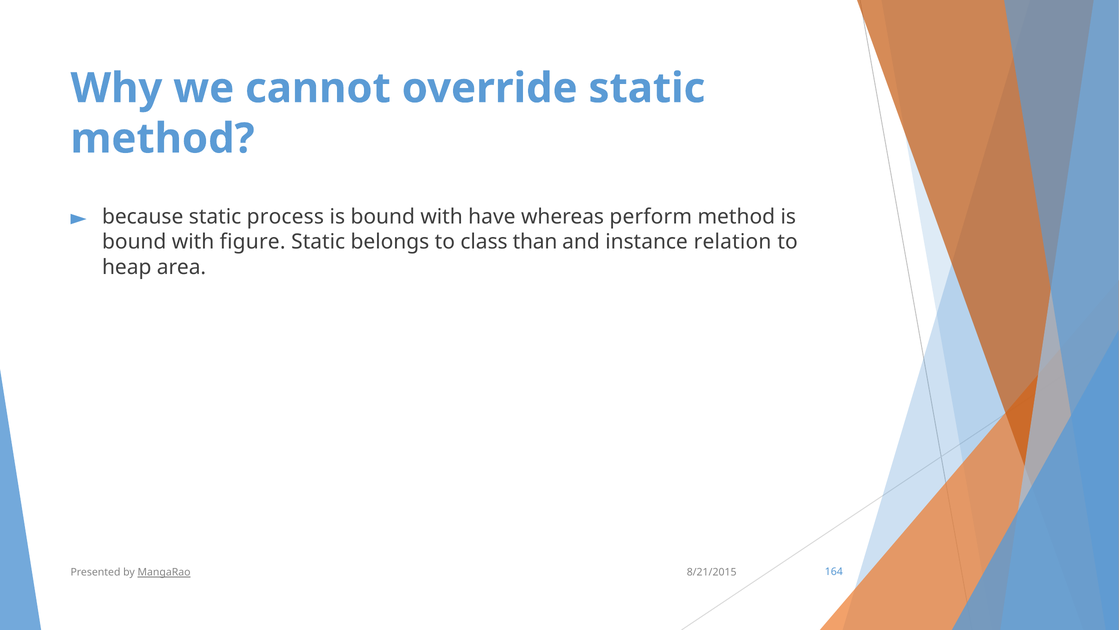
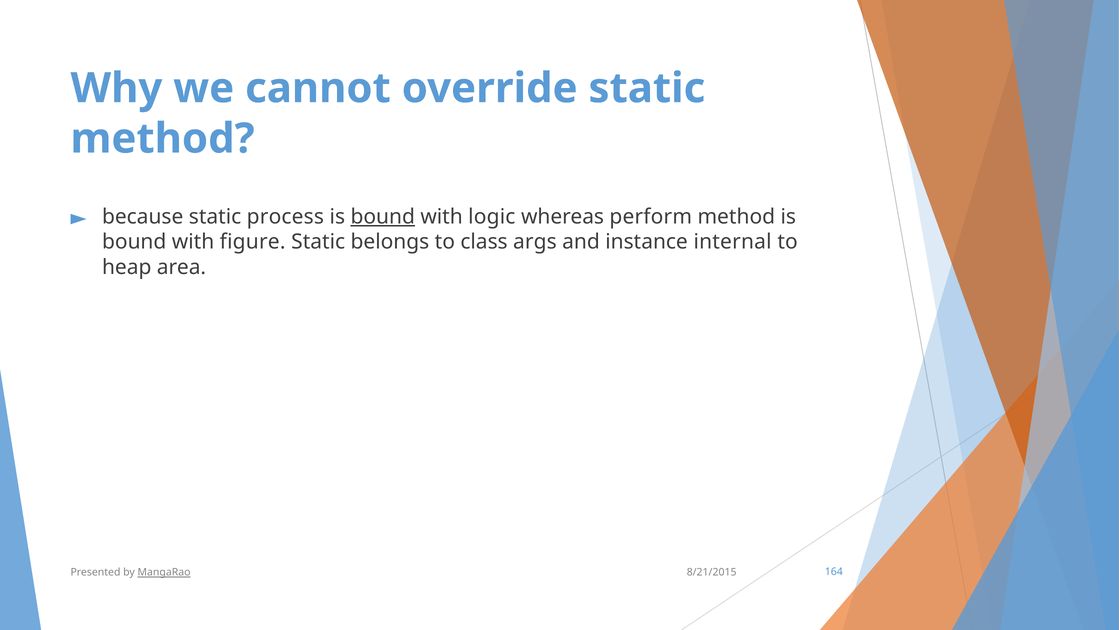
bound underline: none -> present (383, 217)
have: have -> logic (492, 217)
than: than -> args (535, 242)
relation: relation -> internal (733, 242)
